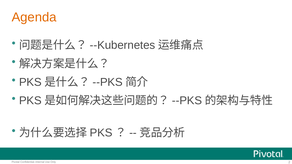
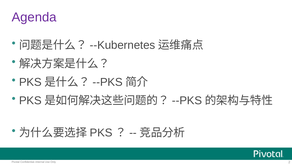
Agenda colour: orange -> purple (34, 17)
